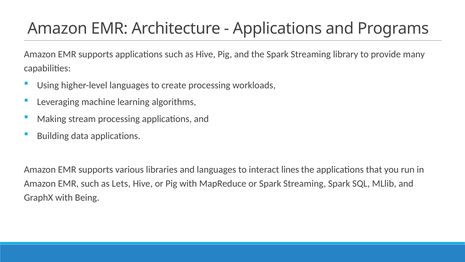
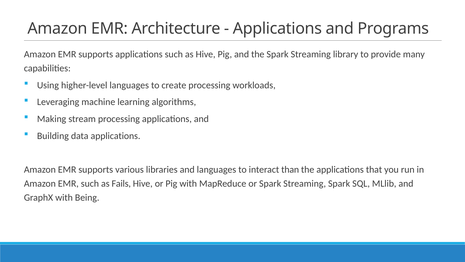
lines: lines -> than (290, 169)
Lets: Lets -> Fails (121, 183)
